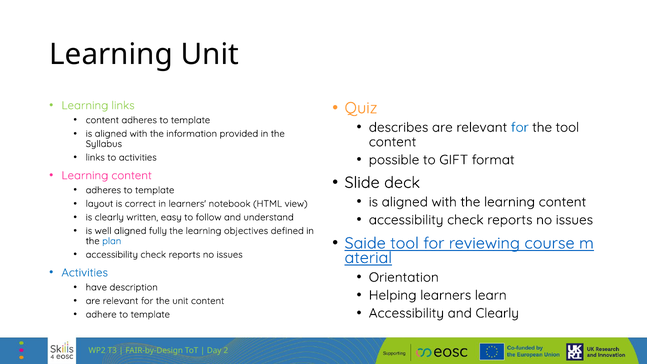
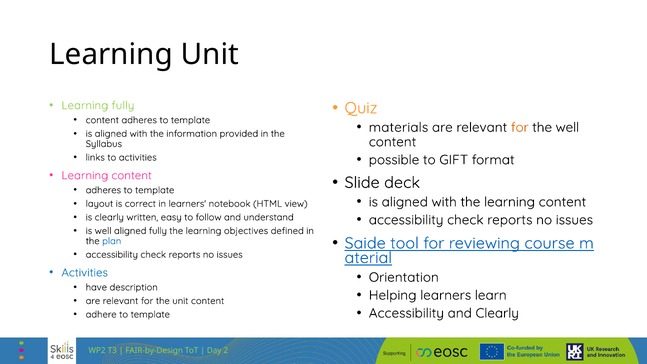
Learning links: links -> fully (123, 105)
describes: describes -> materials (398, 127)
for colour: blue -> orange (520, 127)
the tool: tool -> well (567, 127)
